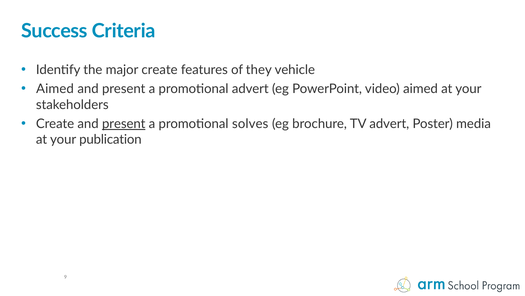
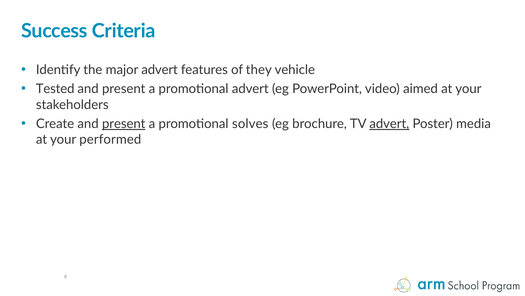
major create: create -> advert (160, 70)
Aimed: Aimed -> Tested (55, 89)
advert underline: none -> present (389, 123)
publication: publication -> performed (110, 139)
